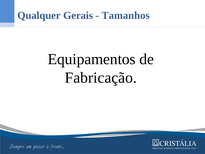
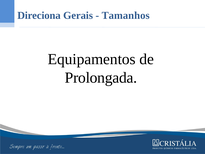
Qualquer: Qualquer -> Direciona (39, 15)
Fabricação: Fabricação -> Prolongada (101, 78)
